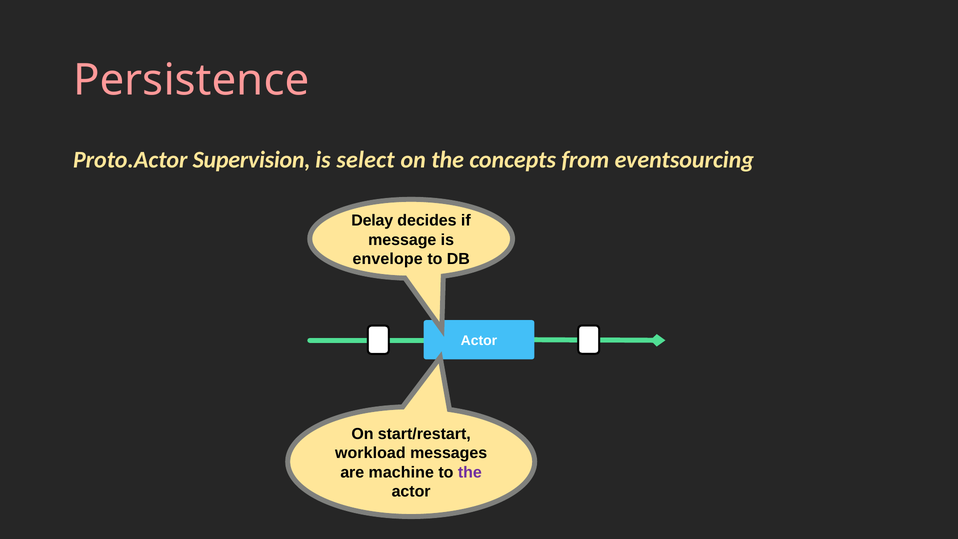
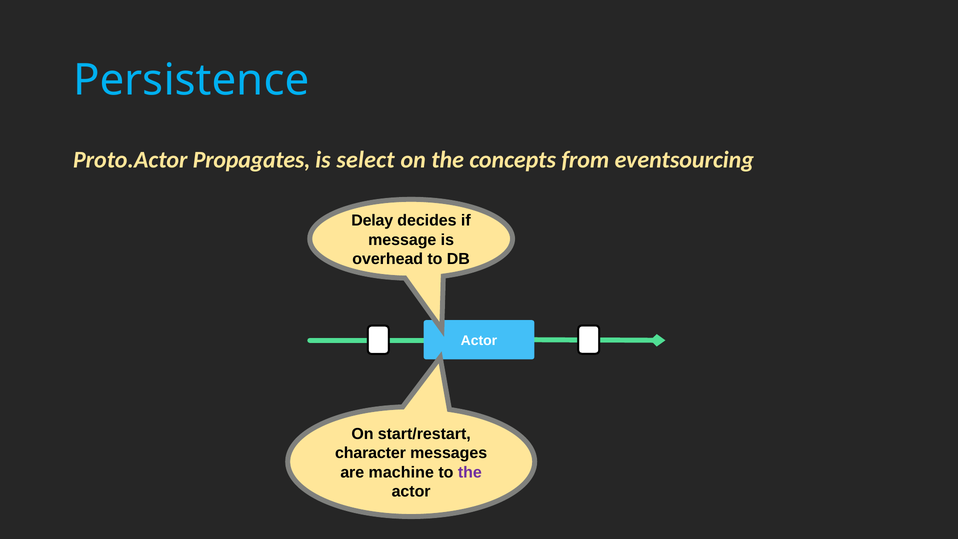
Persistence colour: pink -> light blue (191, 80)
Supervision: Supervision -> Propagates (252, 160)
envelope: envelope -> overhead (388, 259)
workload: workload -> character (370, 453)
